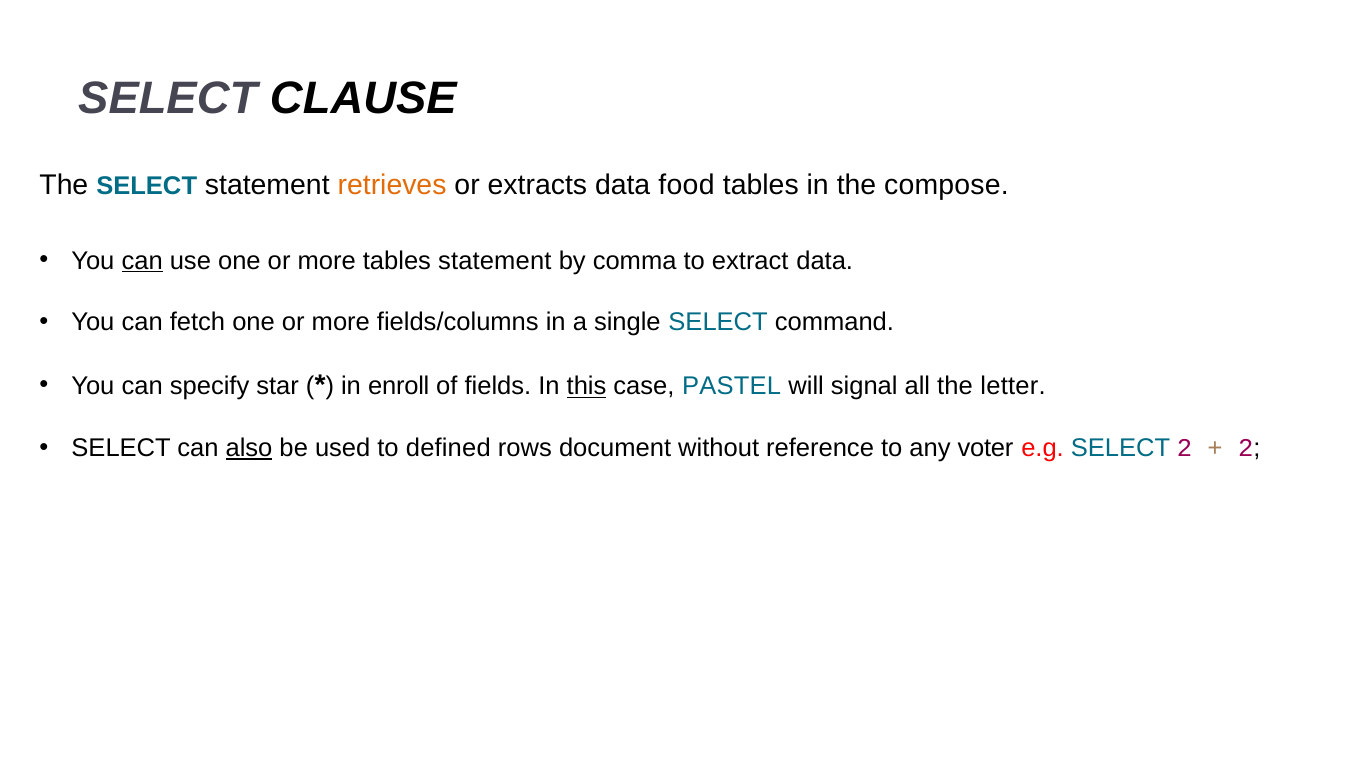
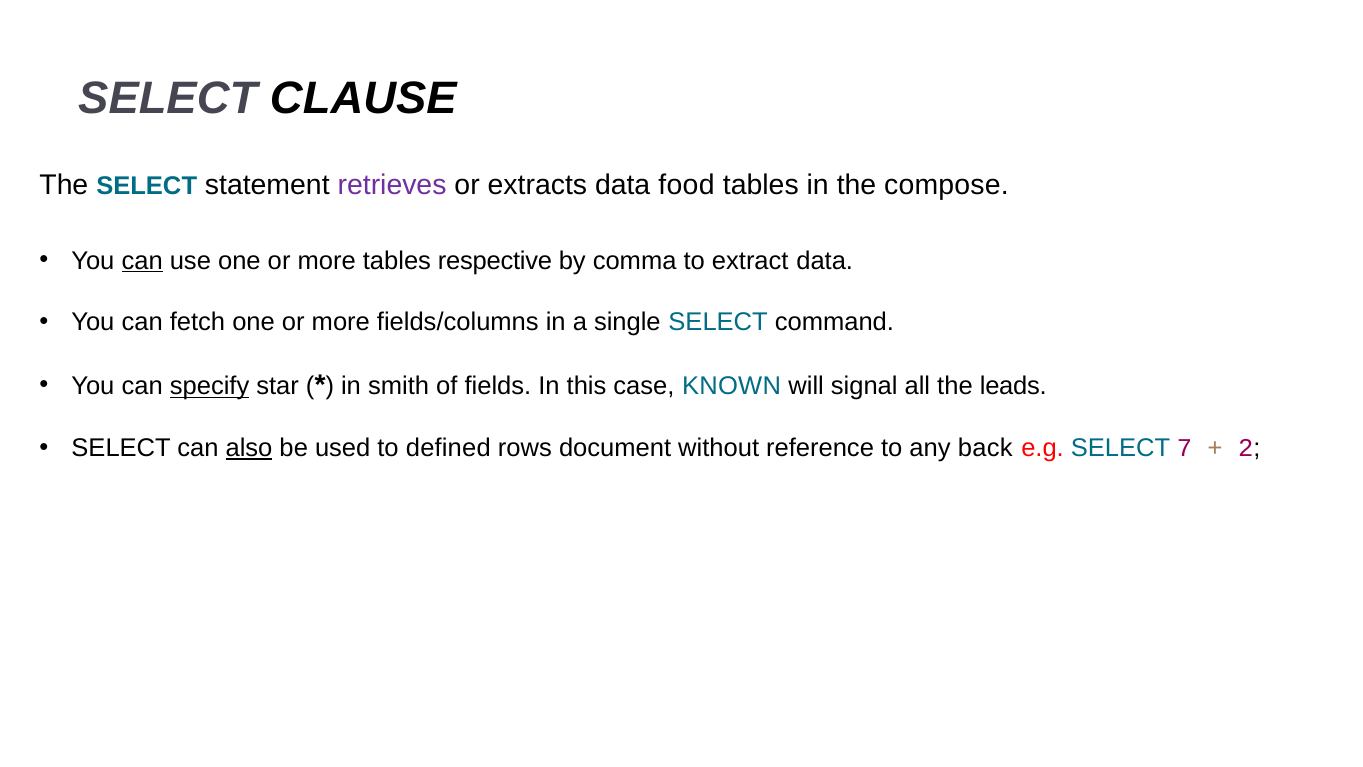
retrieves colour: orange -> purple (392, 185)
tables statement: statement -> respective (495, 261)
specify underline: none -> present (210, 386)
enroll: enroll -> smith (399, 386)
this underline: present -> none (587, 386)
PASTEL: PASTEL -> KNOWN (732, 386)
letter: letter -> leads (1013, 386)
voter: voter -> back (985, 448)
SELECT 2: 2 -> 7 (1184, 448)
